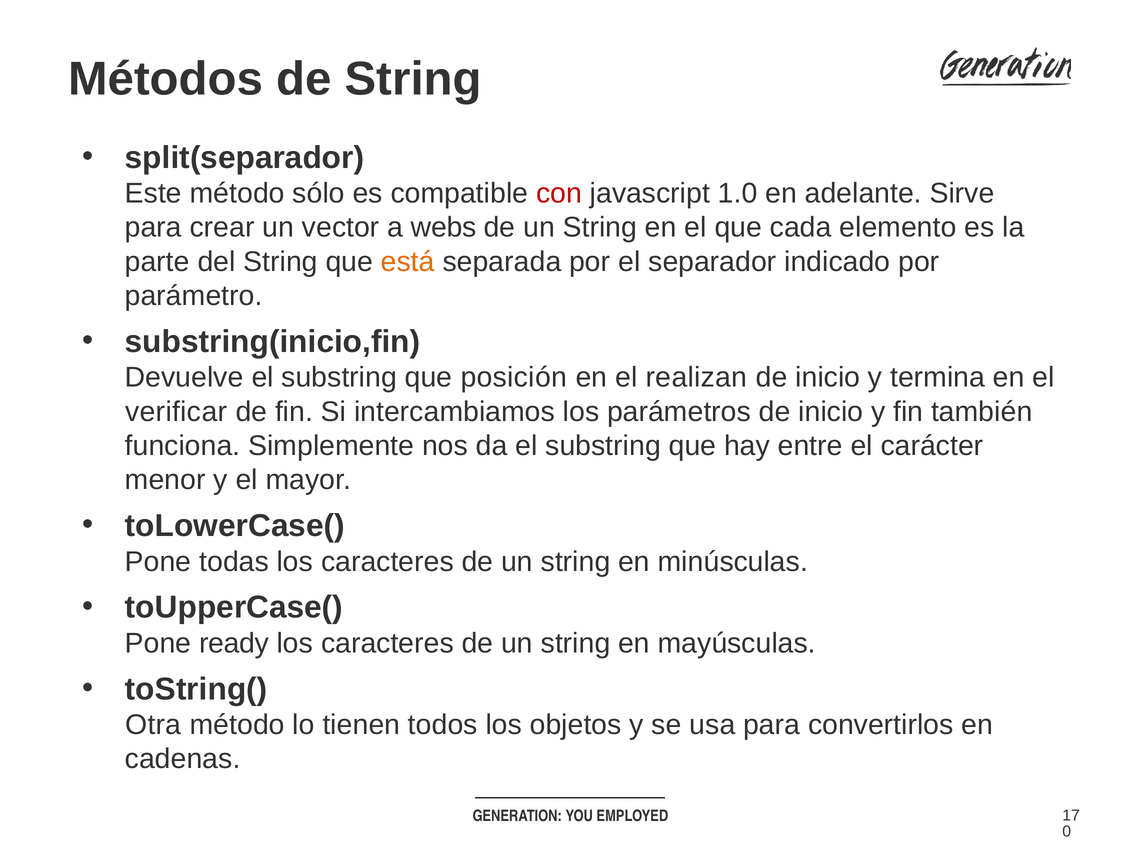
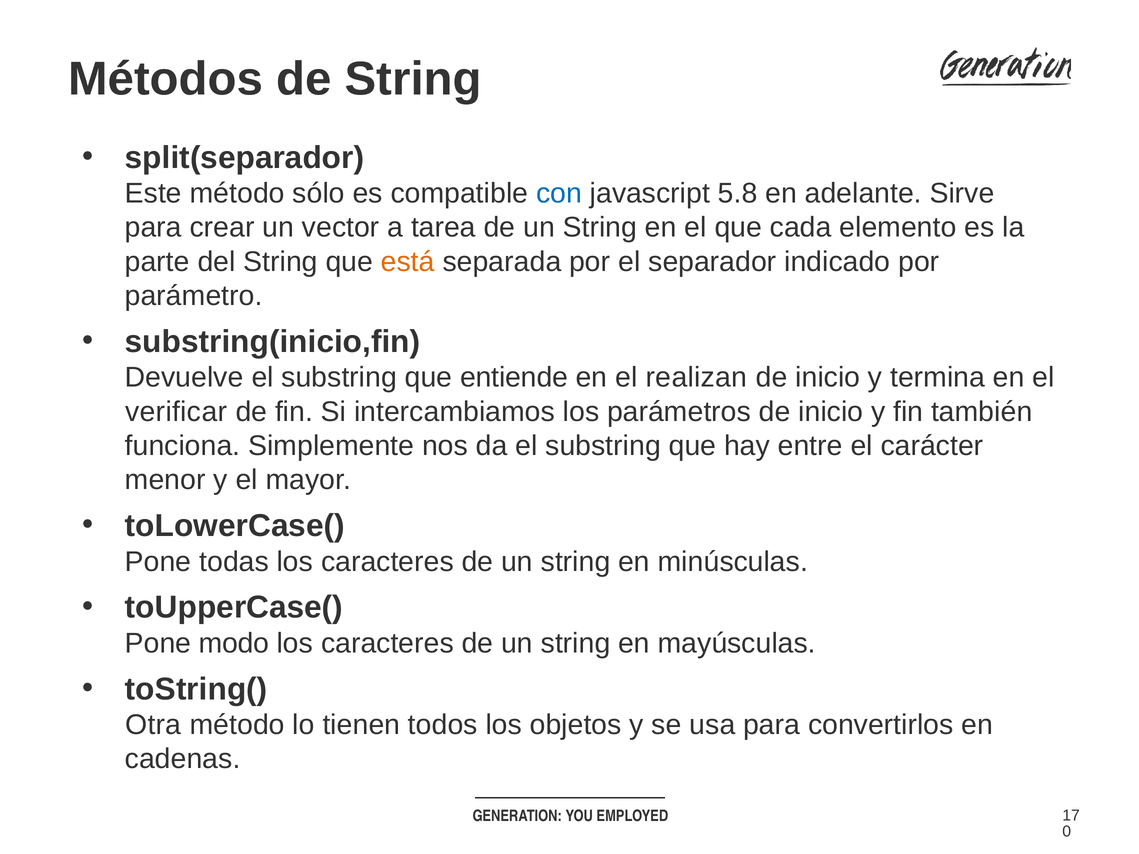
con colour: red -> blue (559, 193)
1.0: 1.0 -> 5.8 (738, 193)
webs: webs -> tarea (443, 228)
posición: posición -> entiende (514, 378)
ready: ready -> modo (234, 643)
